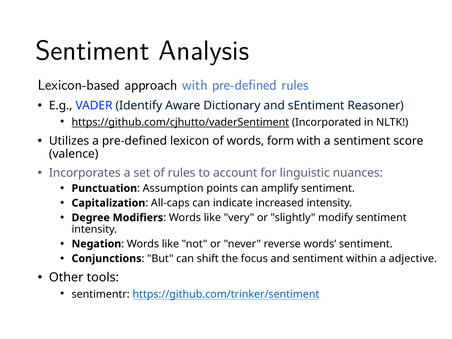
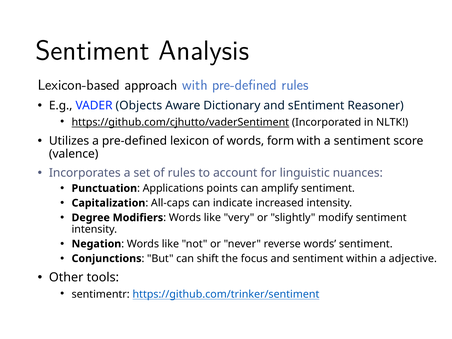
Identify: Identify -> Objects (139, 106)
Assumption: Assumption -> Applications (173, 188)
